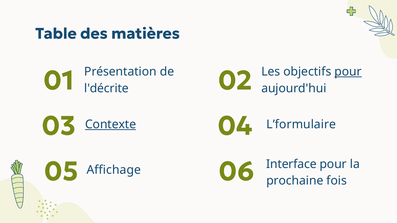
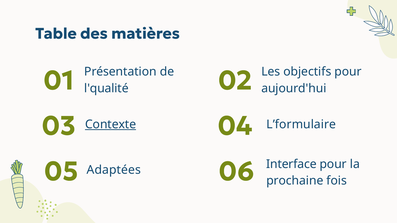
l'décrite: l'décrite -> l'qualité (106, 88)
pour underline: present -> none (348, 72)
Affichage: Affichage -> Adaptées (114, 170)
